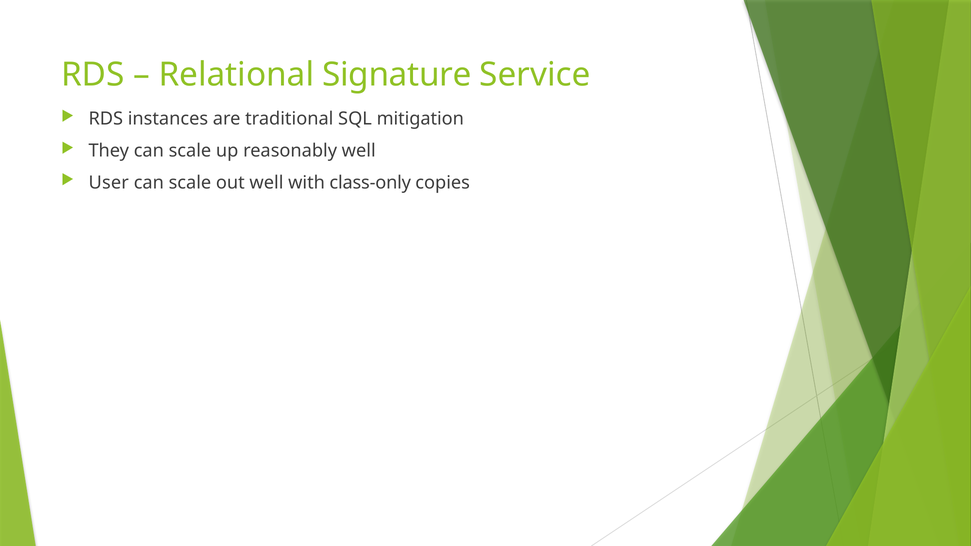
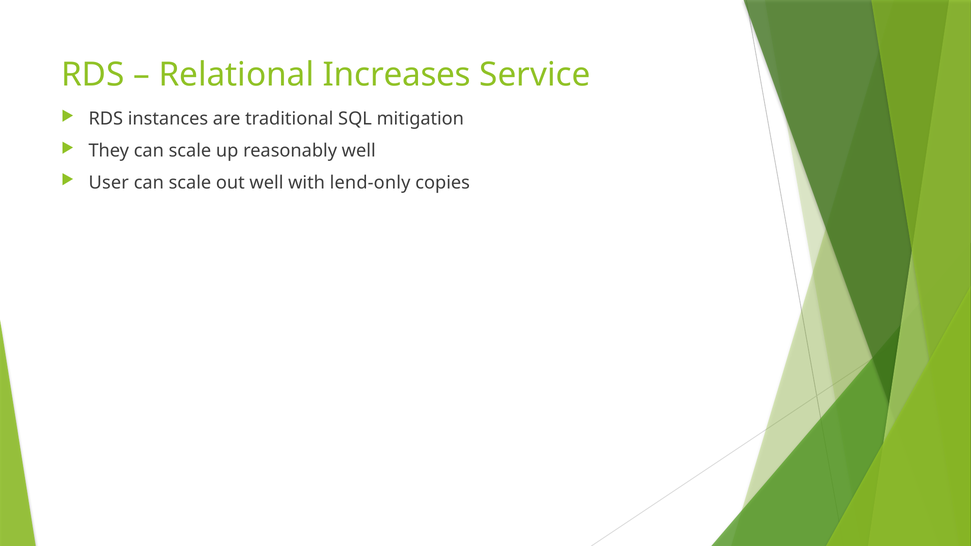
Signature: Signature -> Increases (397, 75)
class-only: class-only -> lend-only (370, 183)
